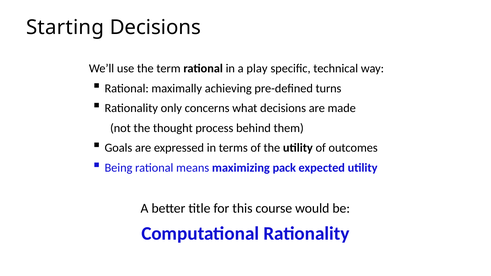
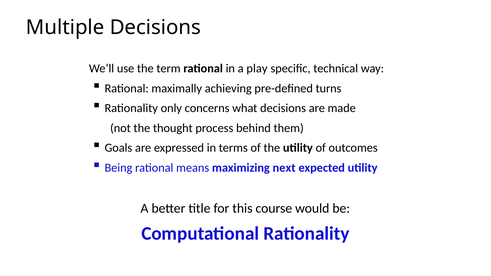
Starting: Starting -> Multiple (65, 28)
pack: pack -> next (284, 168)
